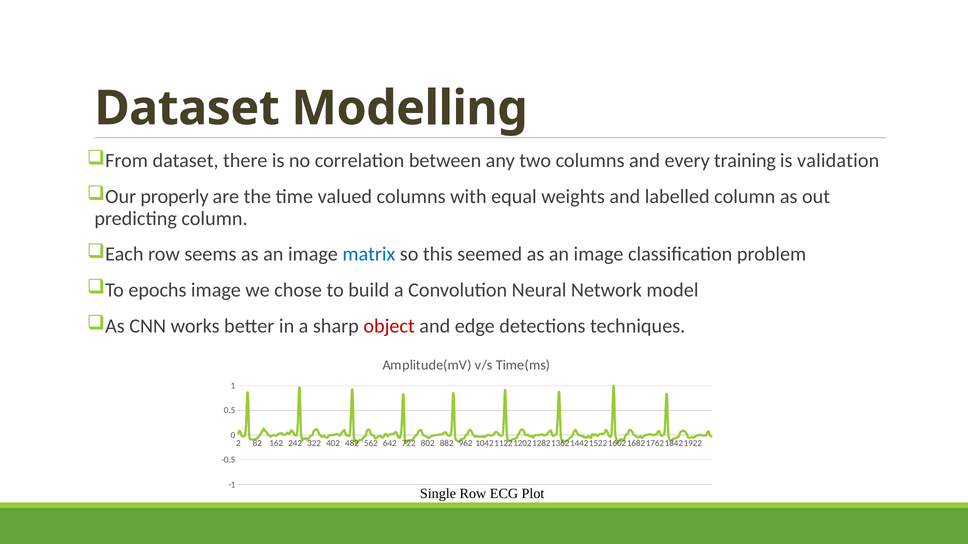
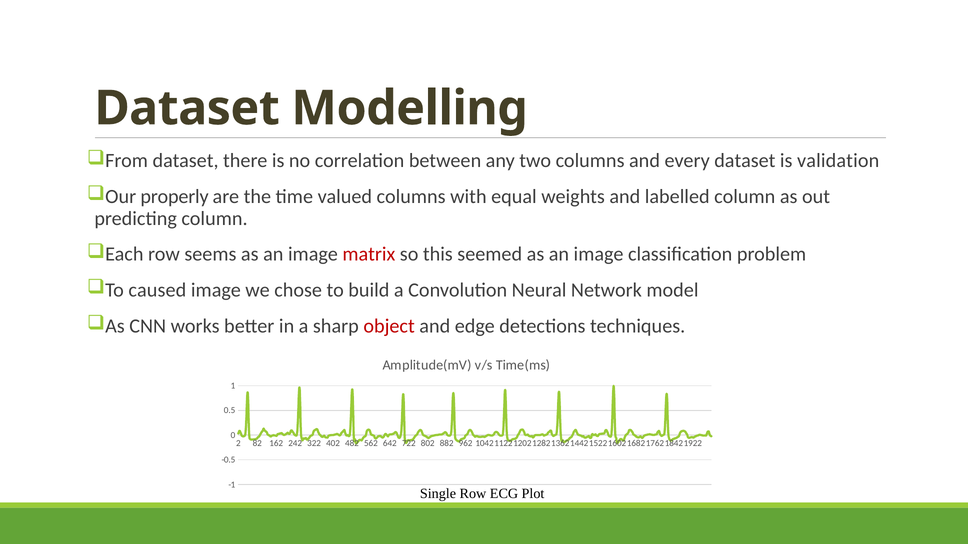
every training: training -> dataset (745, 161)
matrix colour: blue -> red (369, 255)
epochs: epochs -> caused (157, 290)
